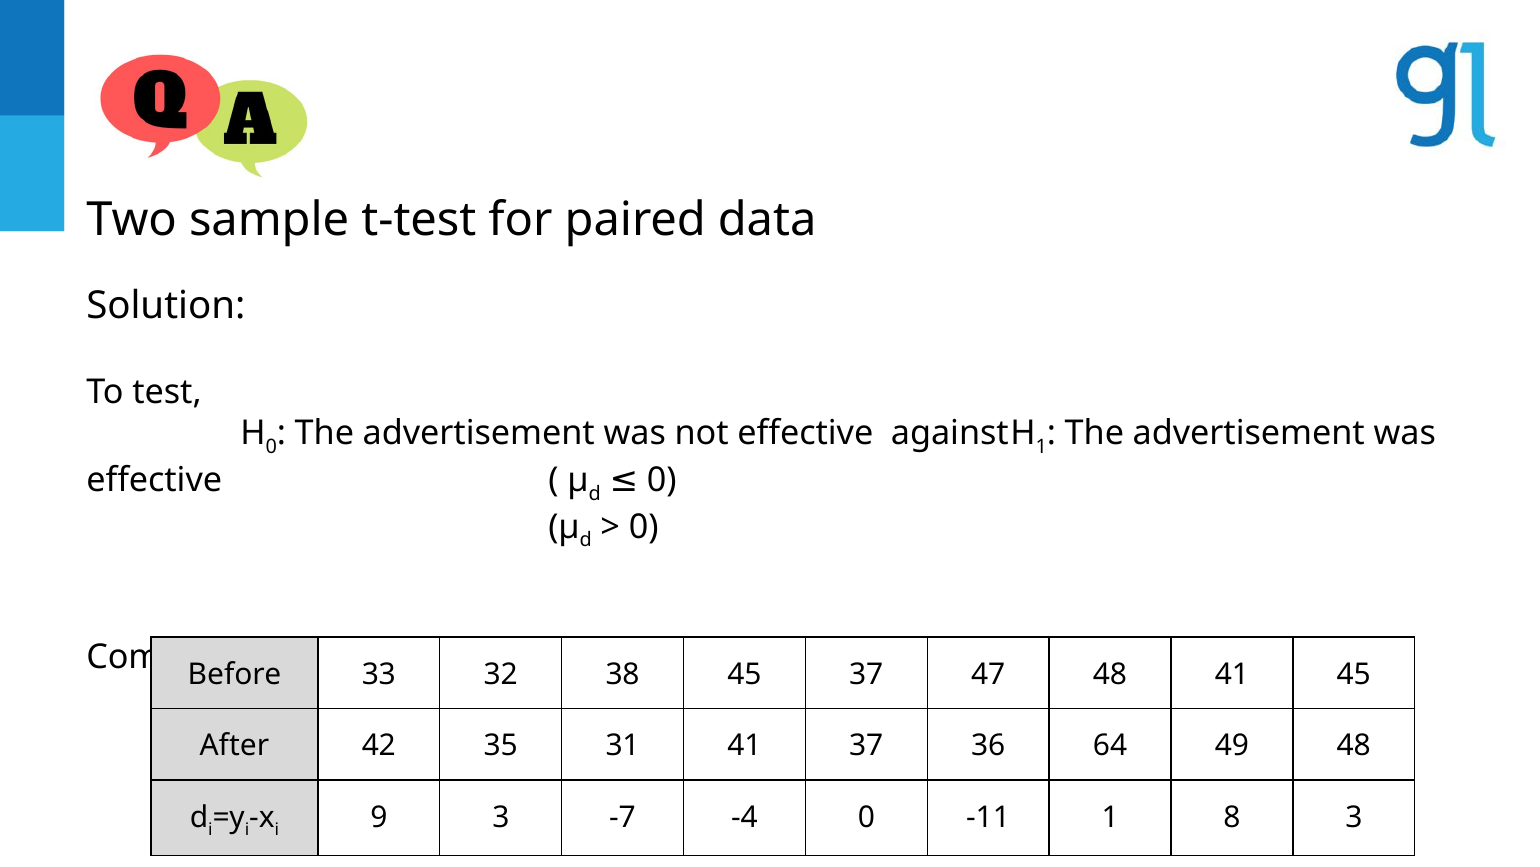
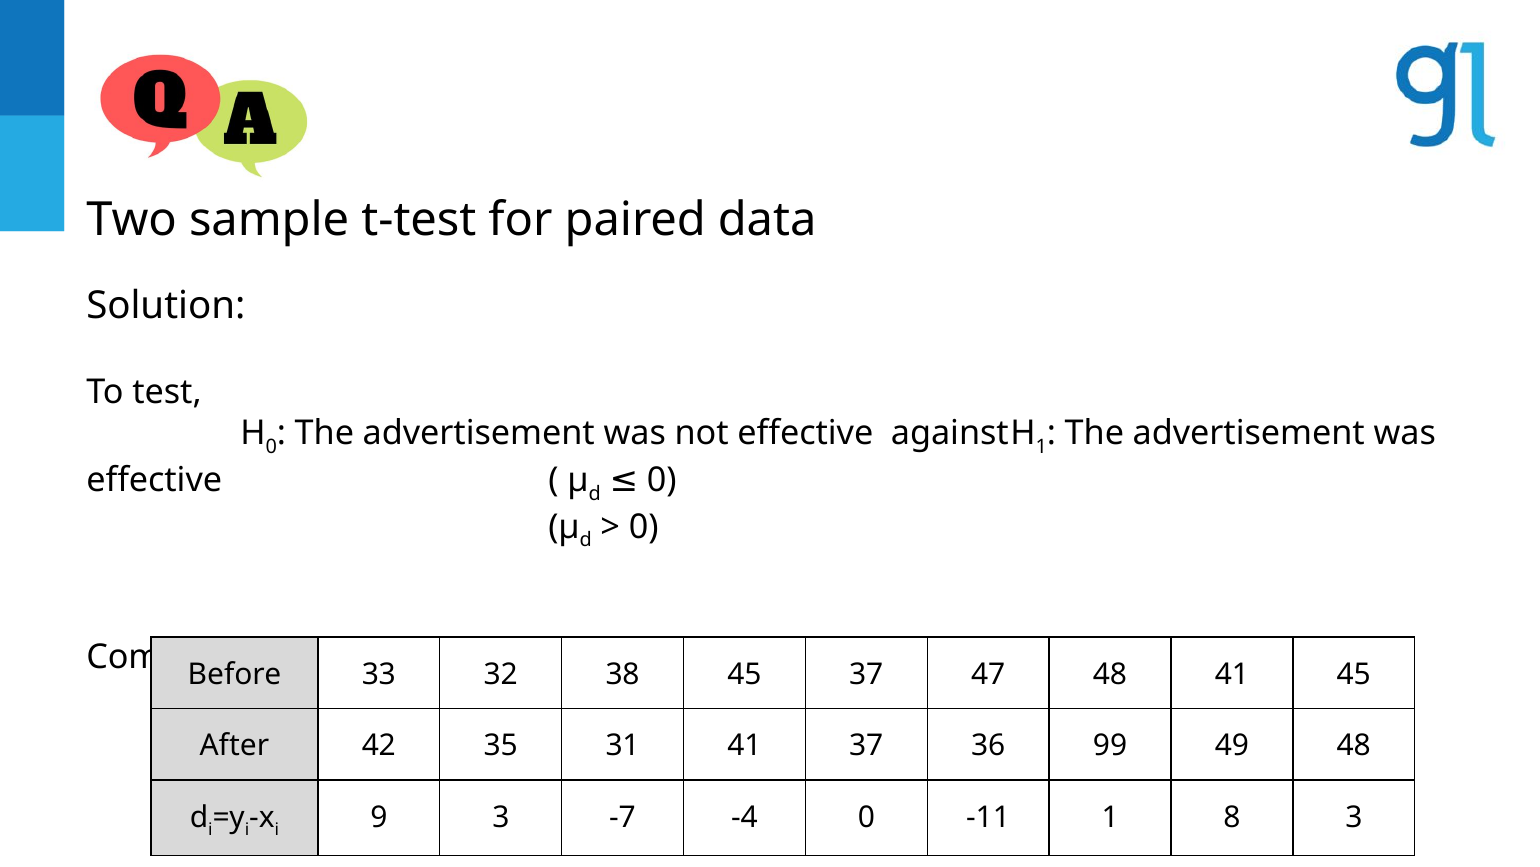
64: 64 -> 99 (1110, 745)
